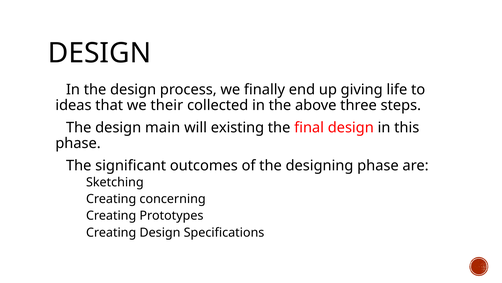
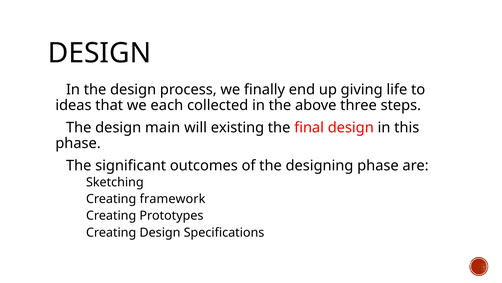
their: their -> each (167, 105)
concerning: concerning -> framework (173, 199)
